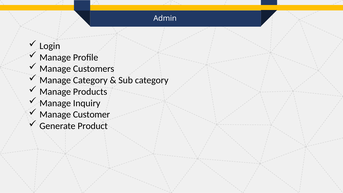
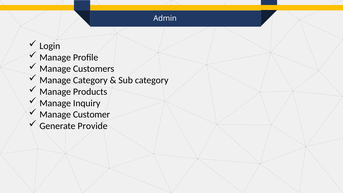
Product: Product -> Provide (93, 126)
